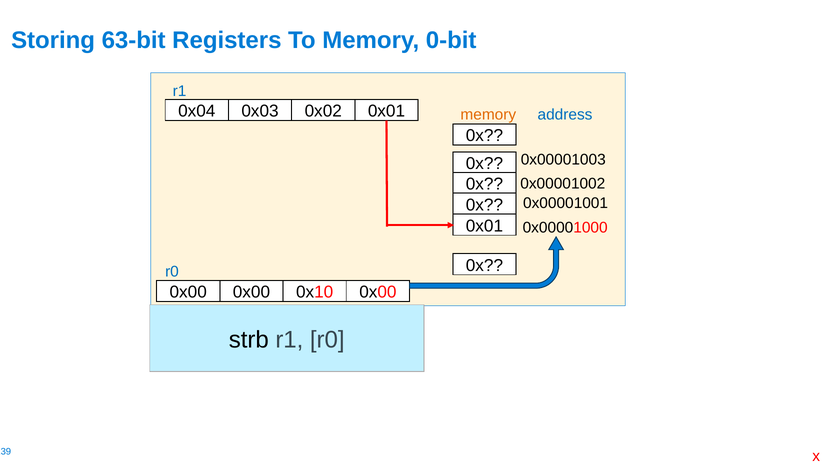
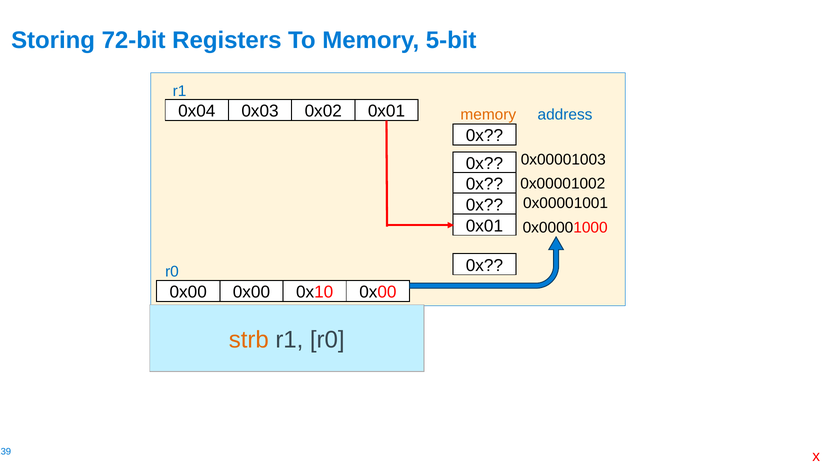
63-bit: 63-bit -> 72-bit (134, 40)
0-bit: 0-bit -> 5-bit (451, 40)
strb colour: black -> orange (249, 340)
